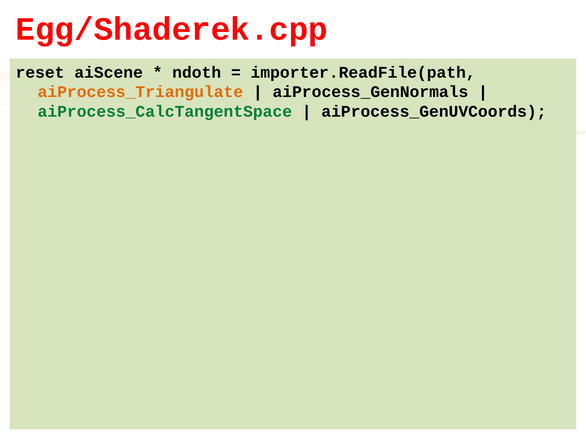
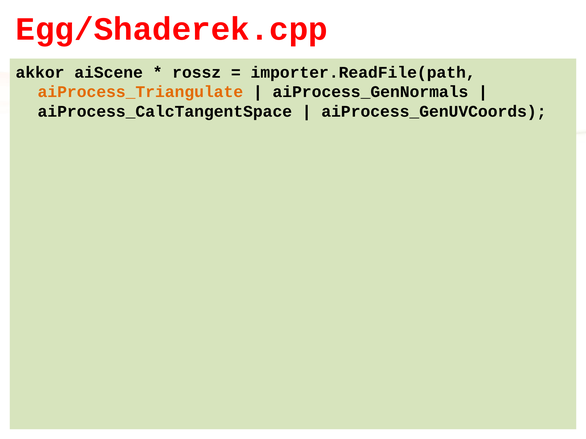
reset: reset -> akkor (40, 72)
ndoth: ndoth -> rossz (197, 72)
aiProcess_CalcTangentSpace colour: green -> black (165, 112)
